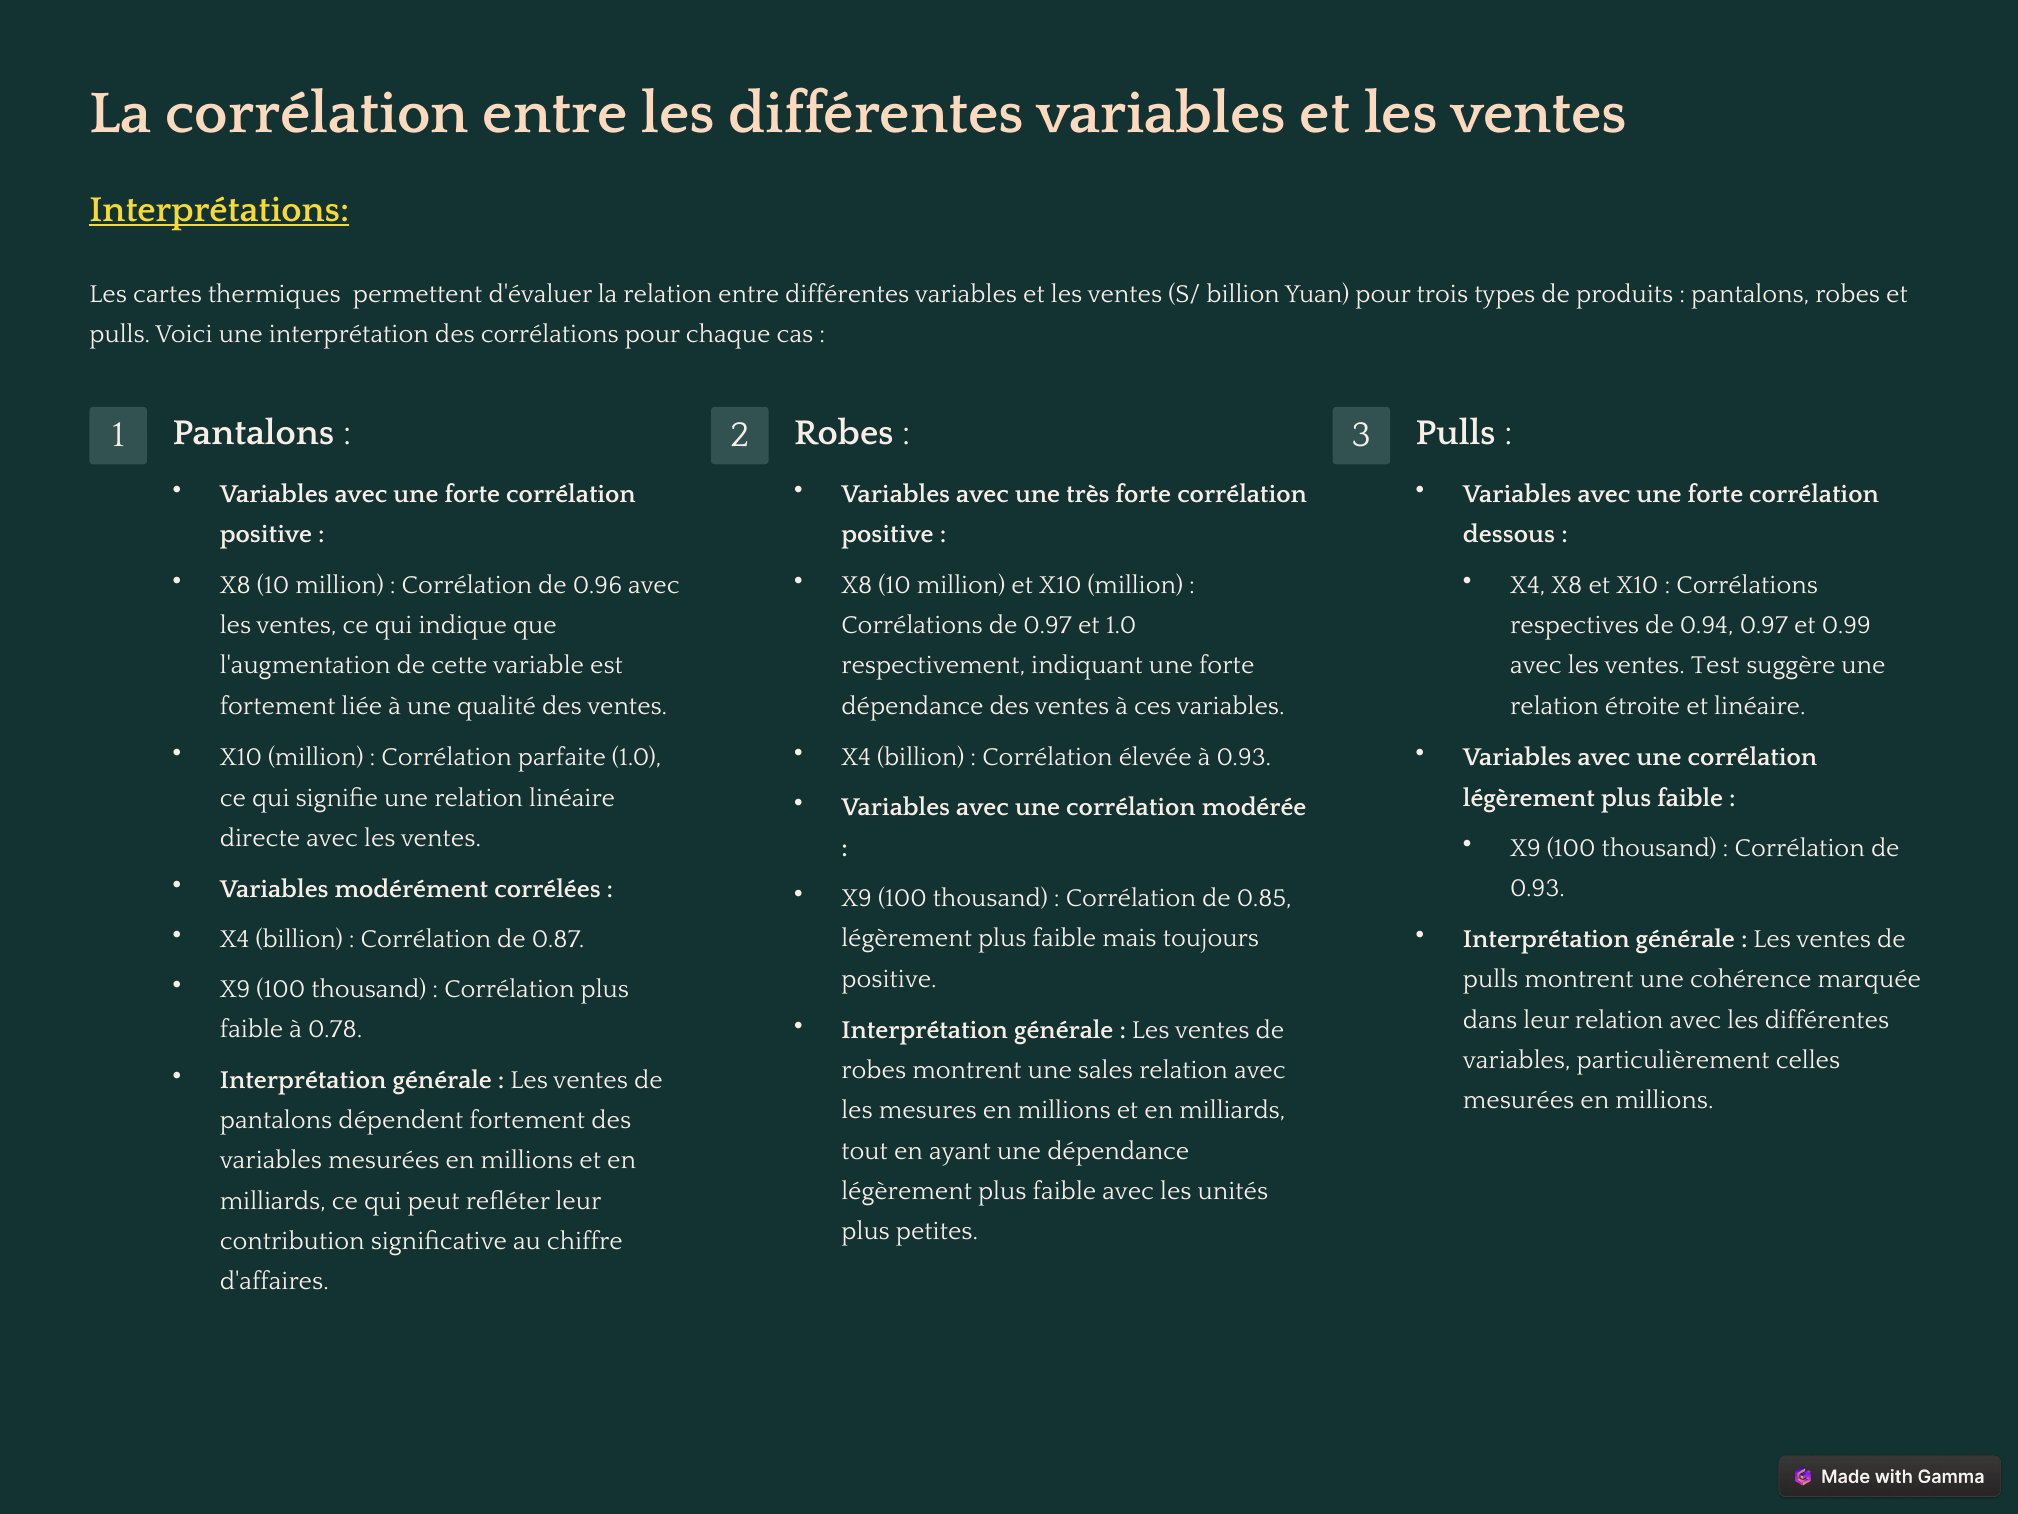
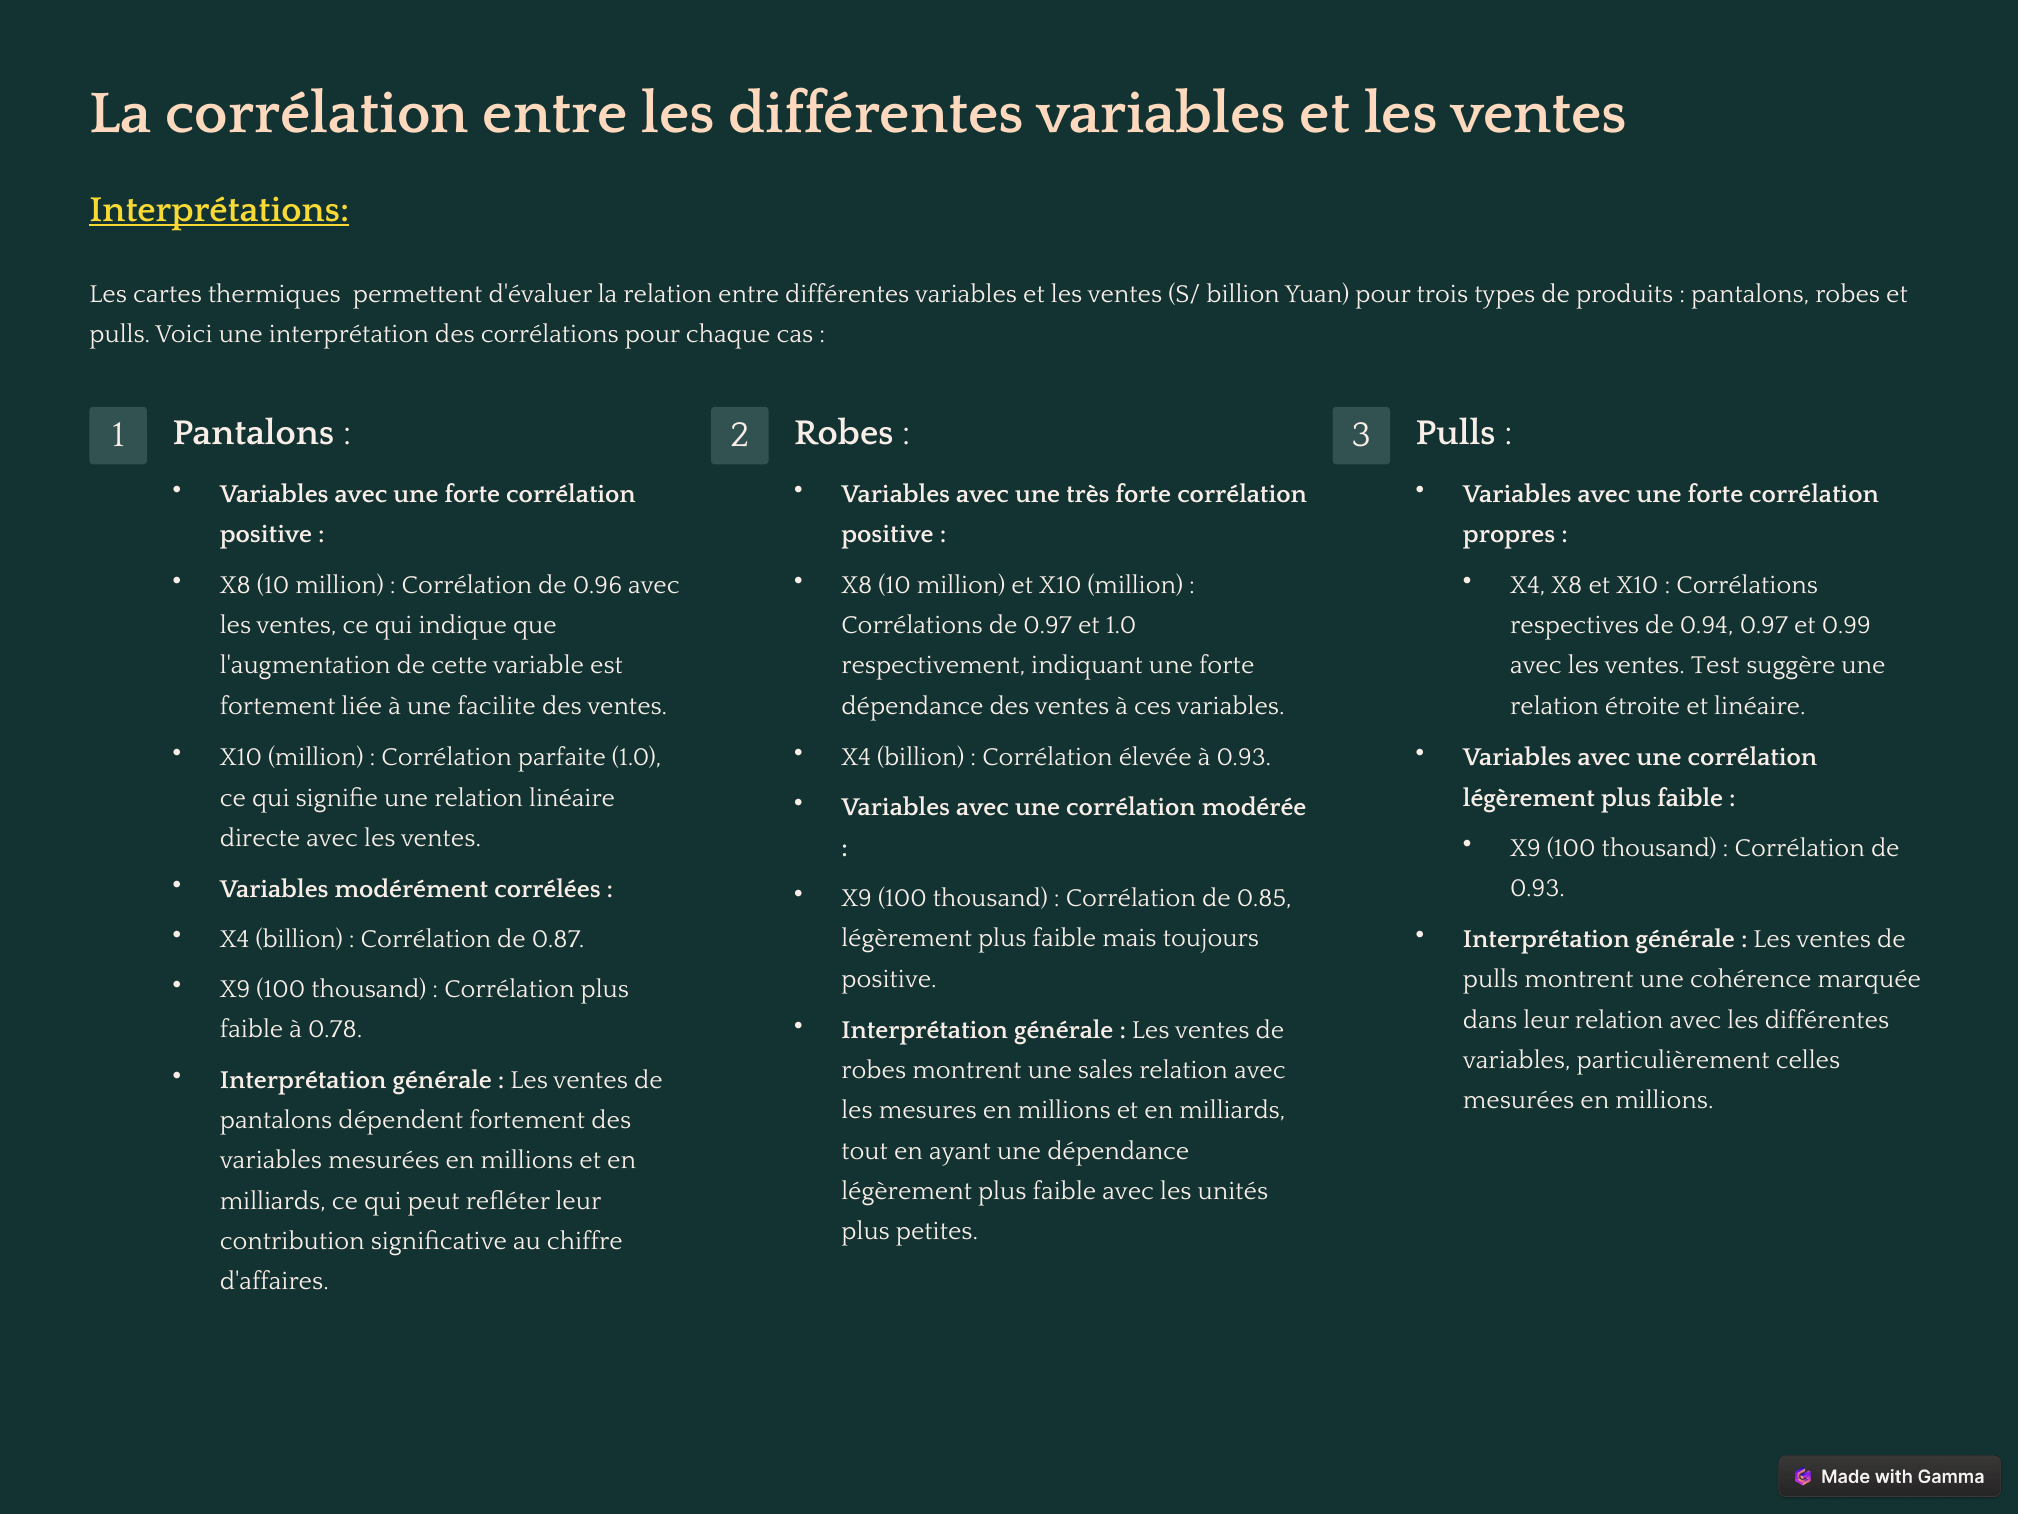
dessous: dessous -> propres (1509, 534)
qualité: qualité -> facilite (496, 706)
